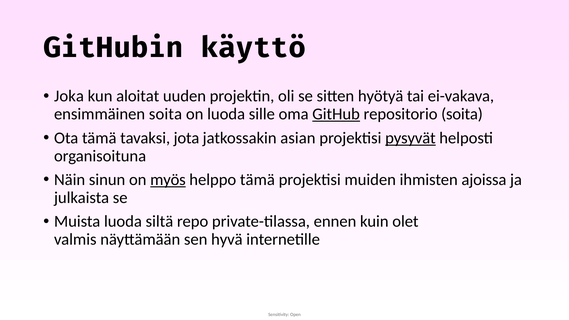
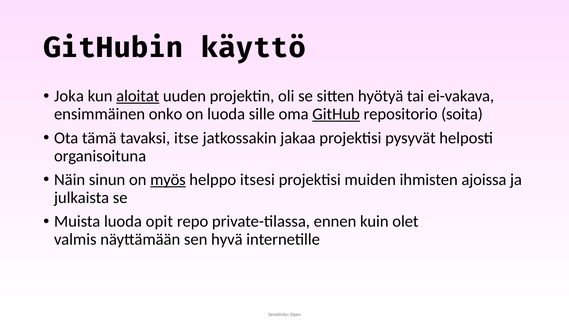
aloitat underline: none -> present (138, 96)
ensimmäinen soita: soita -> onko (166, 114)
jota: jota -> itse (186, 138)
asian: asian -> jakaa (298, 138)
pysyvät underline: present -> none (410, 138)
helppo tämä: tämä -> itsesi (257, 180)
siltä: siltä -> opit (159, 222)
